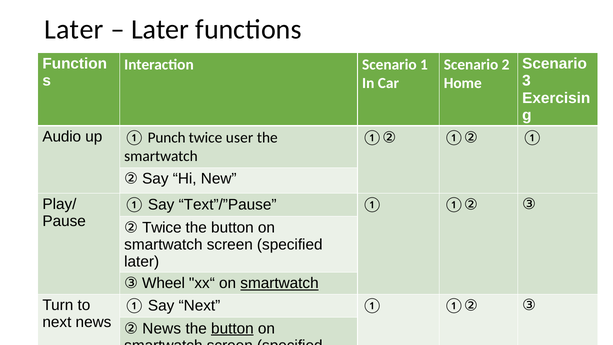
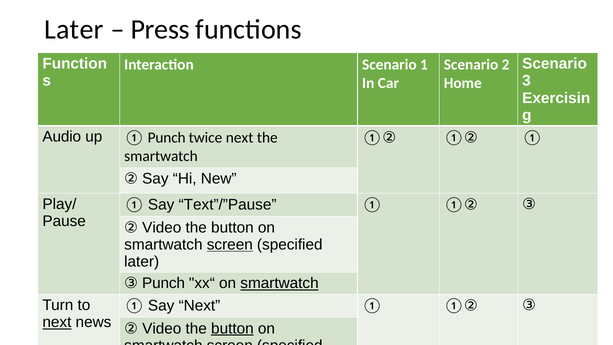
Later: Later -> Press (160, 29)
twice user: user -> next (240, 137)
Twice: Twice -> Video (162, 227)
screen underline: none -> present (230, 244)
③ Wheel: Wheel -> Punch (164, 283)
next underline: none -> present (57, 322)
News: News -> Video (162, 328)
